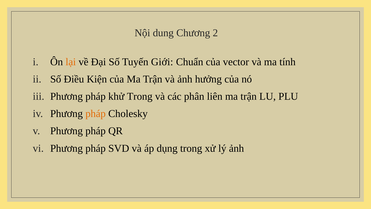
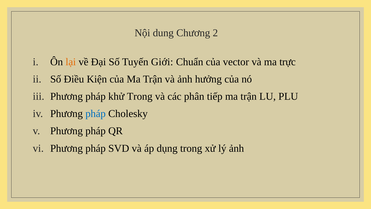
tính: tính -> trực (288, 62)
liên: liên -> tiếp (215, 96)
pháp colour: orange -> blue (96, 114)
